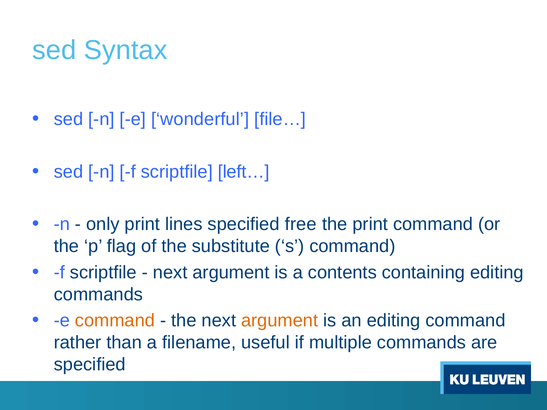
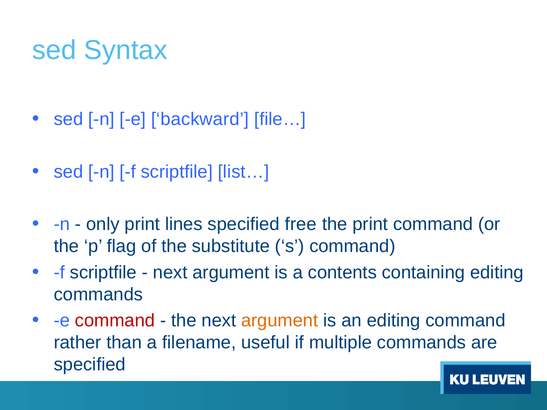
wonderful: wonderful -> backward (200, 119)
left…: left… -> list… (244, 172)
command colour: orange -> red (115, 321)
